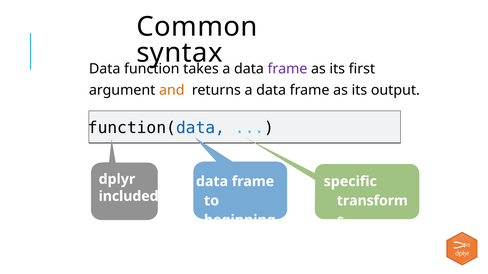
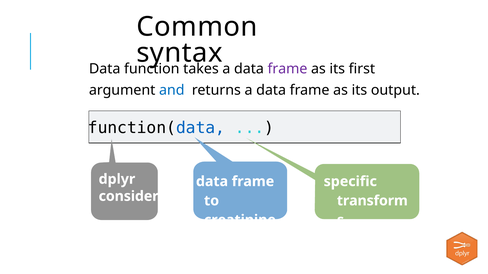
and colour: orange -> blue (172, 90)
included: included -> consider (129, 197)
beginning: beginning -> creatinine (240, 220)
